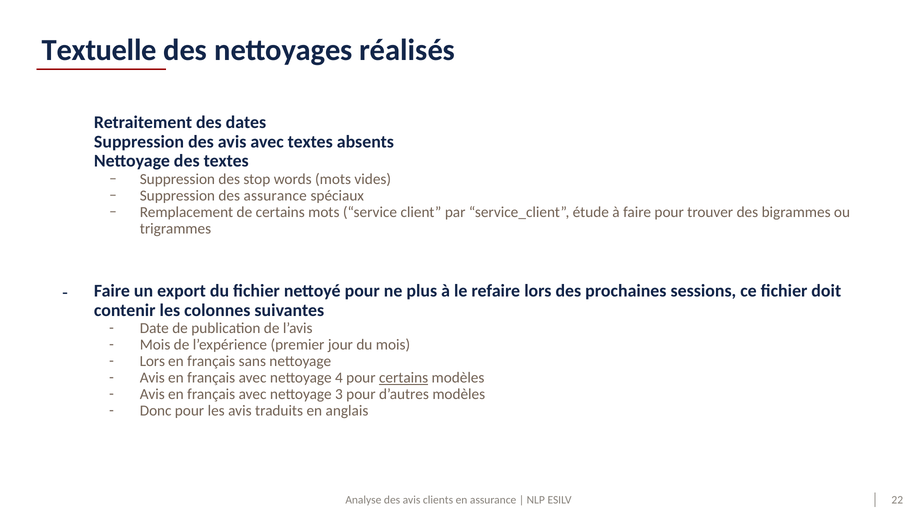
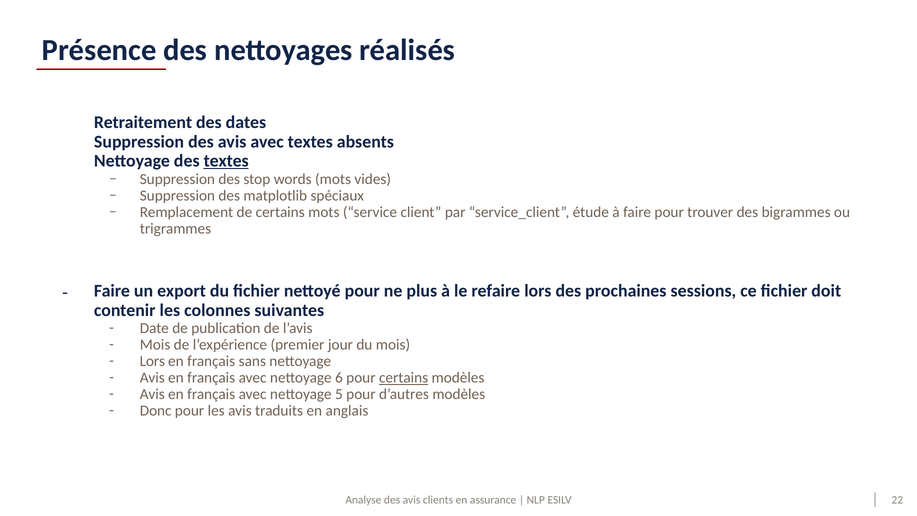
Textuelle: Textuelle -> Présence (99, 50)
textes underline: none -> present (226, 161)
des assurance: assurance -> matplotlib (275, 195)
4: 4 -> 6 (339, 378)
3: 3 -> 5 (339, 394)
